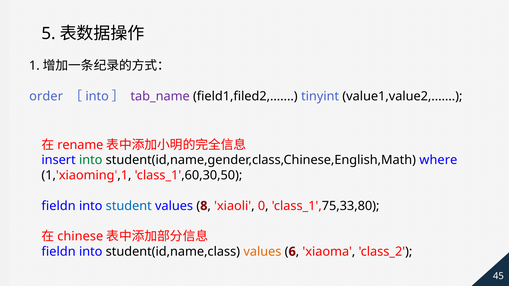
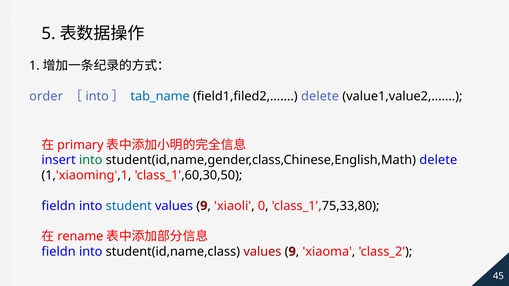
tab_name colour: purple -> blue (160, 96)
field1,filed2 tinyint: tinyint -> delete (320, 96)
rename: rename -> primary (80, 145)
student(id,name,gender,class,Chinese,English,Math where: where -> delete (438, 160)
8: 8 -> 9 (204, 206)
chinese: chinese -> rename (80, 237)
values colour: orange -> red (262, 252)
6: 6 -> 9 (292, 252)
